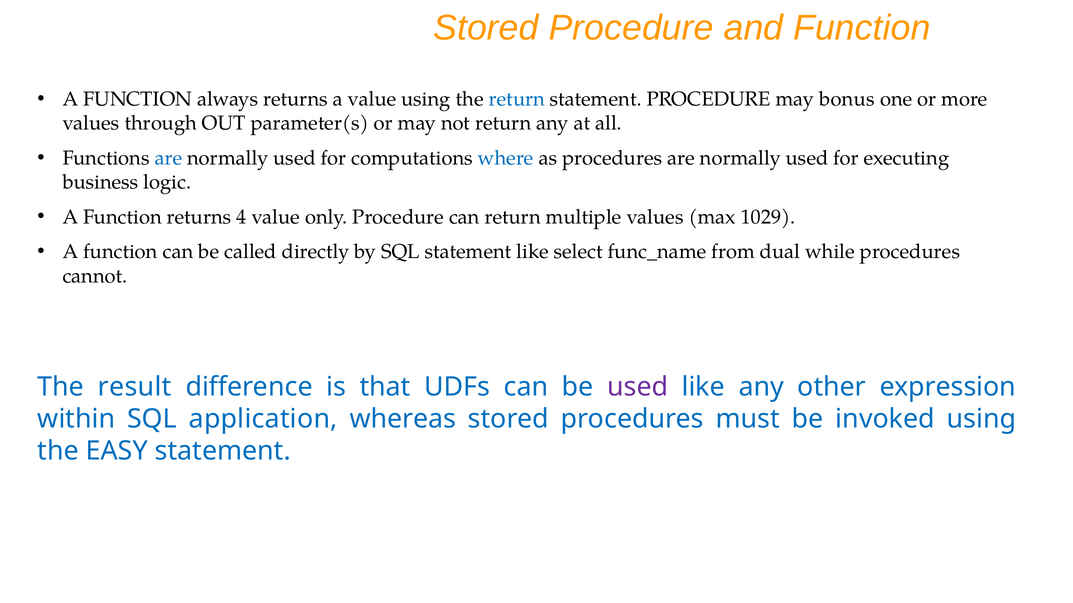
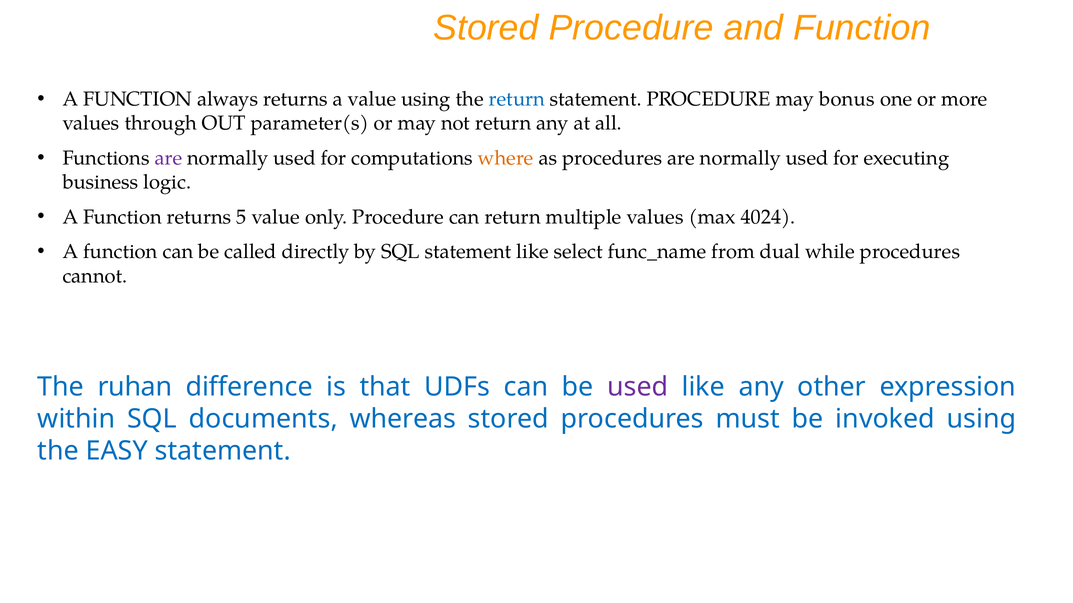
are colour: blue -> purple (169, 158)
where colour: blue -> orange (506, 158)
4: 4 -> 5 (241, 217)
1029: 1029 -> 4024 (768, 217)
result: result -> ruhan (135, 387)
application: application -> documents (263, 419)
